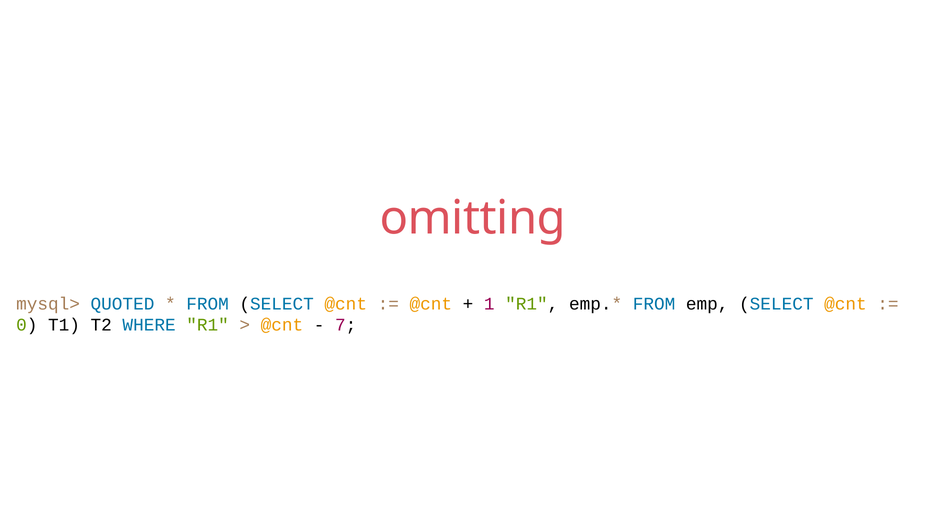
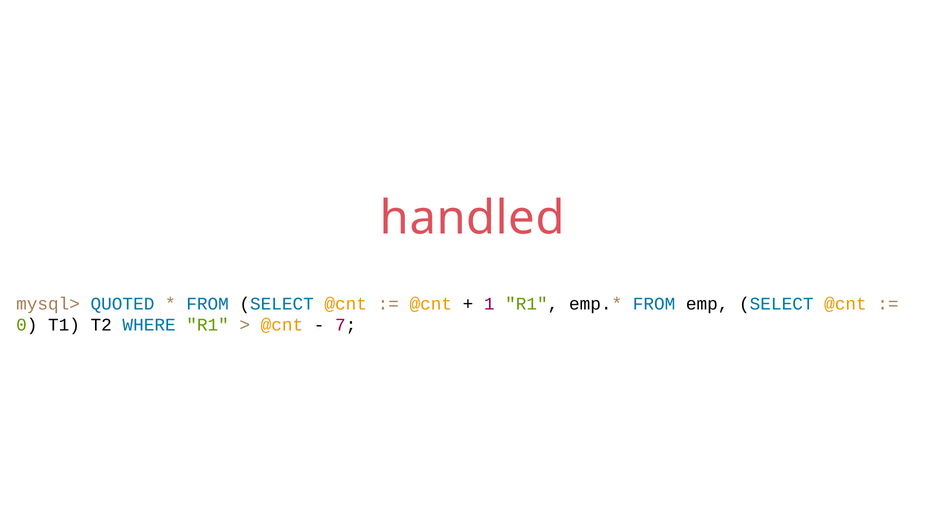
omitting: omitting -> handled (472, 218)
